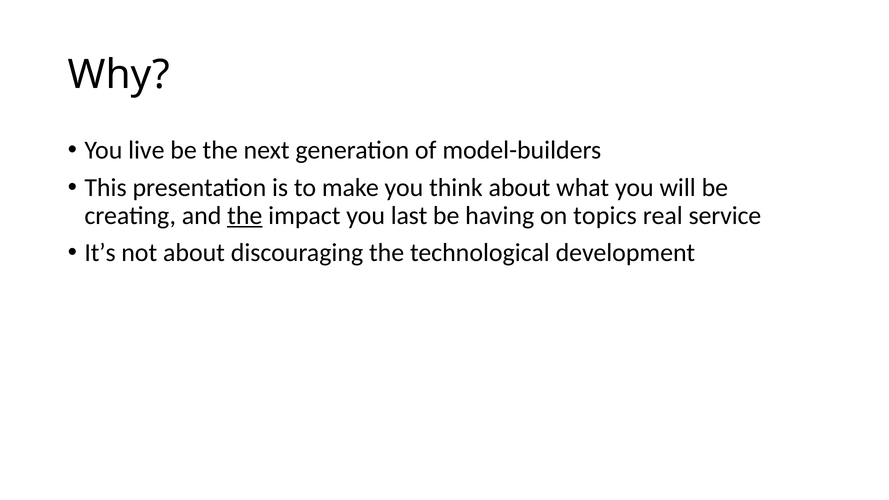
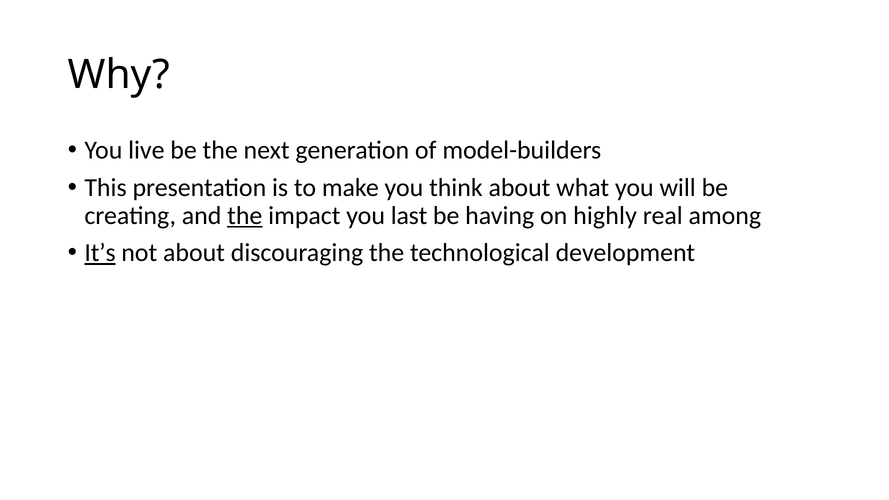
topics: topics -> highly (605, 216)
service: service -> among (725, 216)
It’s underline: none -> present (100, 253)
